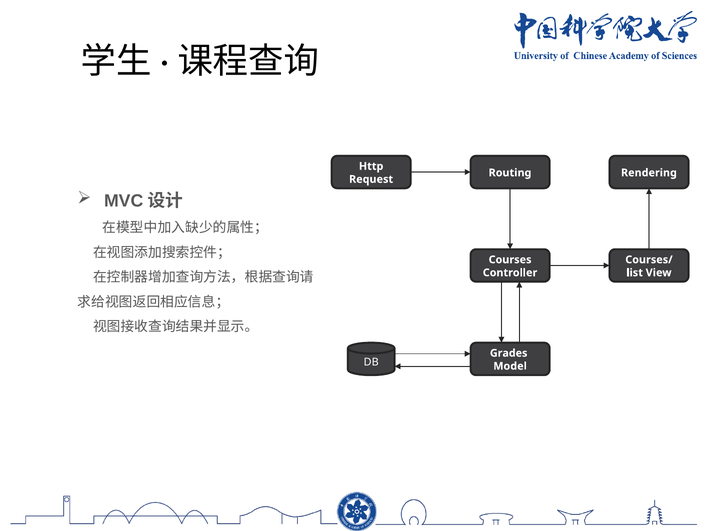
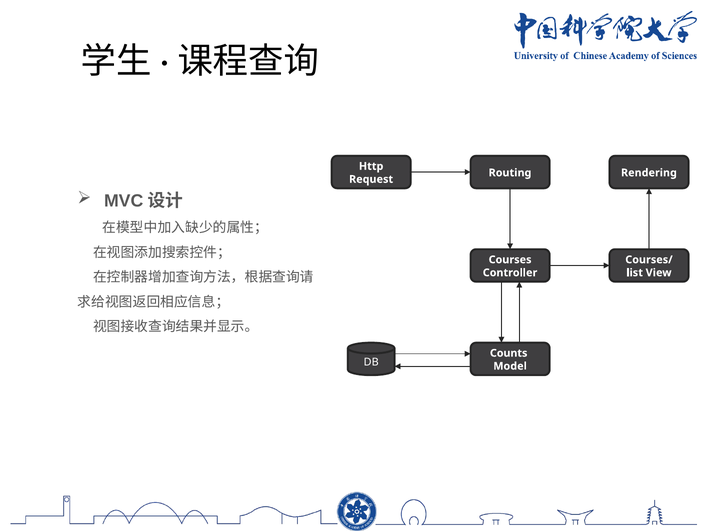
Grades: Grades -> Counts (509, 353)
